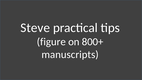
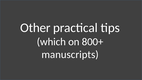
Steve: Steve -> Other (35, 28)
figure: figure -> which (51, 42)
